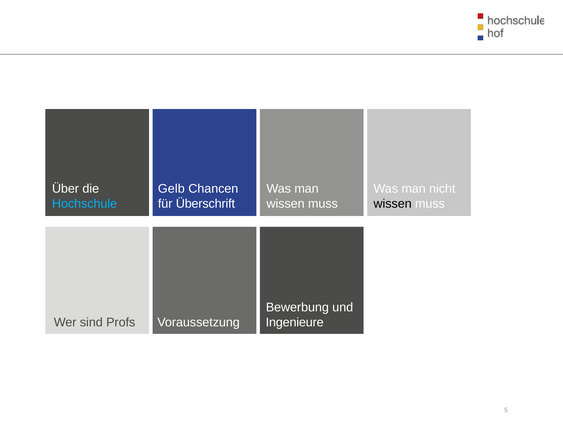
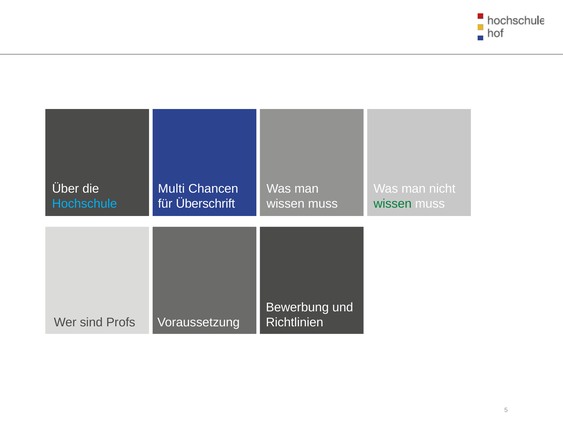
Gelb: Gelb -> Multi (171, 189)
wissen colour: black -> green (393, 204)
Ingenieure: Ingenieure -> Richtlinien (295, 323)
